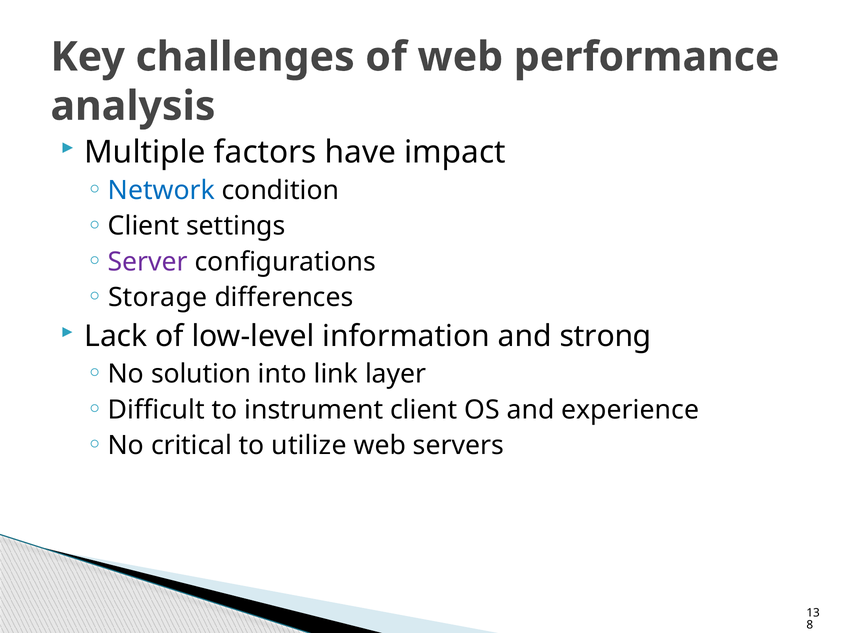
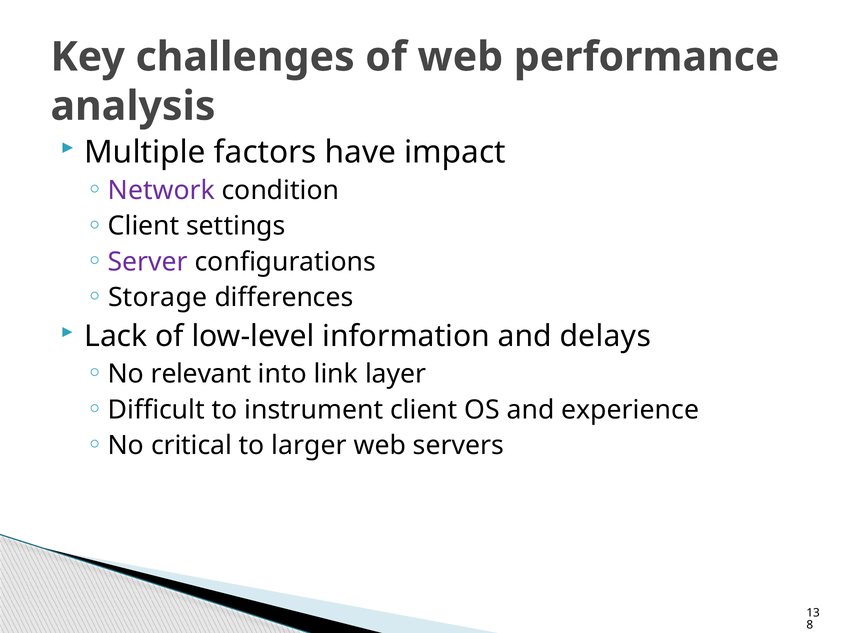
Network colour: blue -> purple (161, 191)
strong: strong -> delays (605, 337)
solution: solution -> relevant (201, 374)
utilize: utilize -> larger (309, 445)
